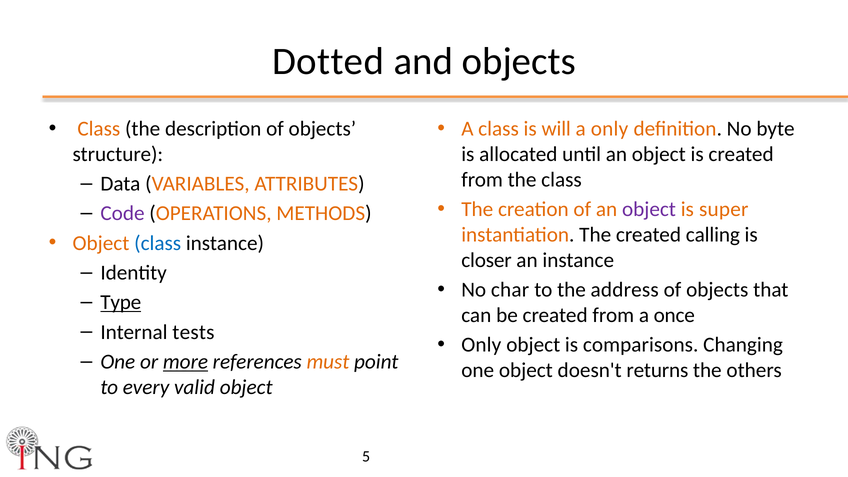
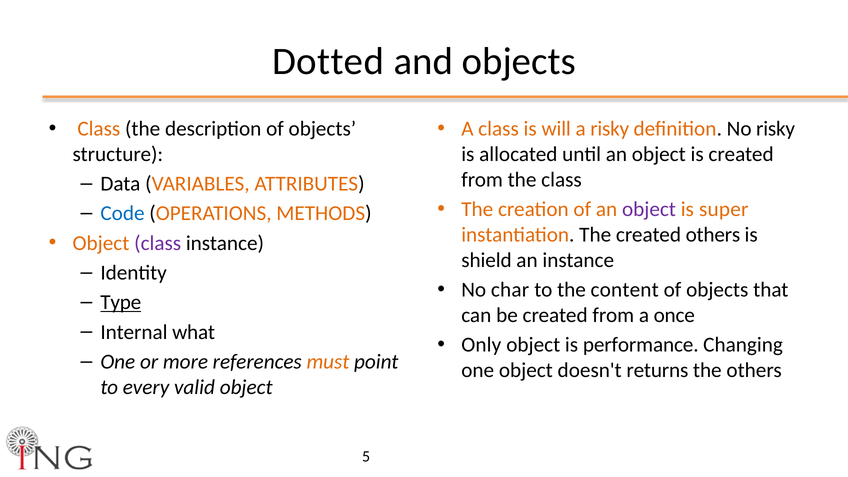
a only: only -> risky (610, 129)
No byte: byte -> risky (776, 129)
Code colour: purple -> blue (122, 213)
created calling: calling -> others (713, 235)
class colour: blue -> purple (158, 243)
closer: closer -> shield (486, 260)
address: address -> content (625, 290)
tests: tests -> what (194, 332)
comparisons: comparisons -> performance (641, 345)
more underline: present -> none (185, 362)
